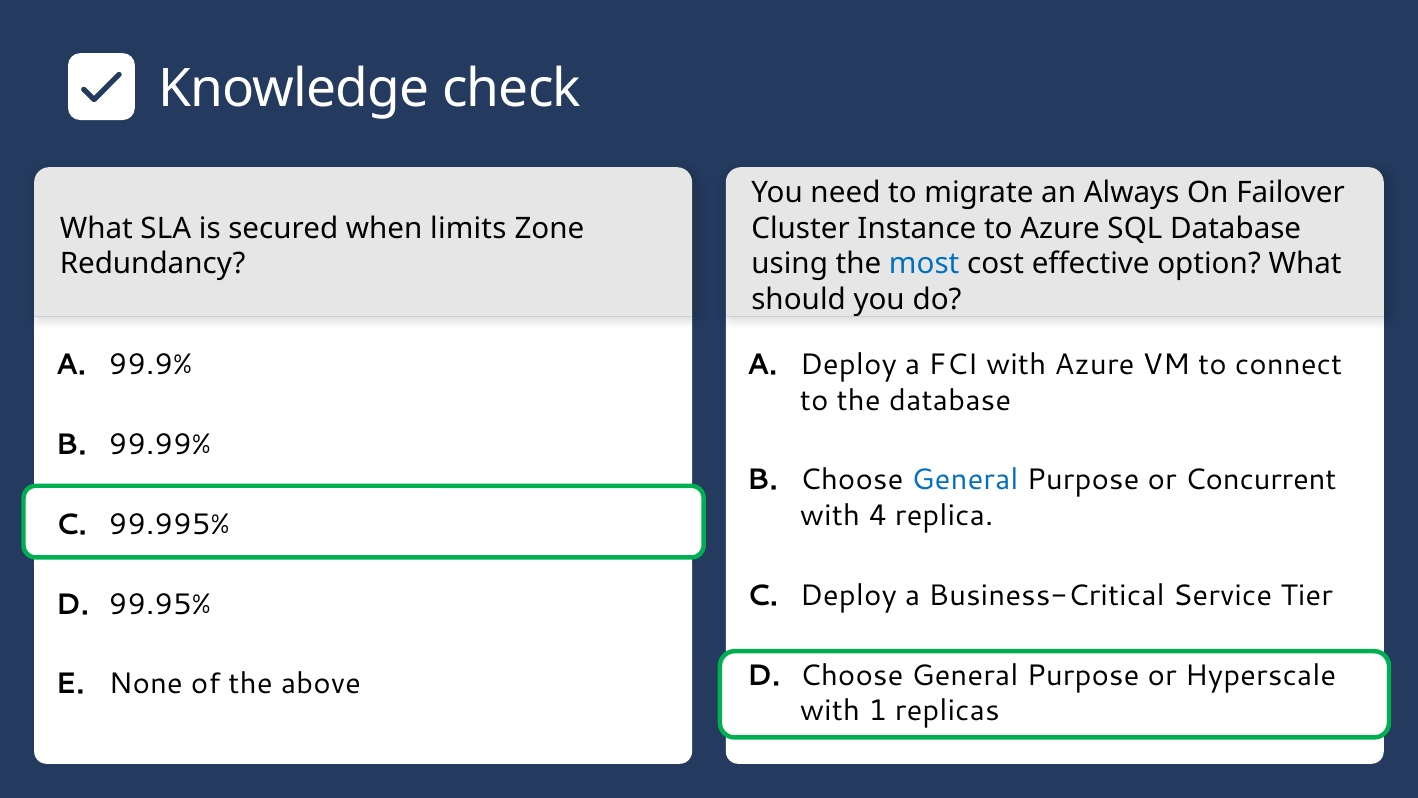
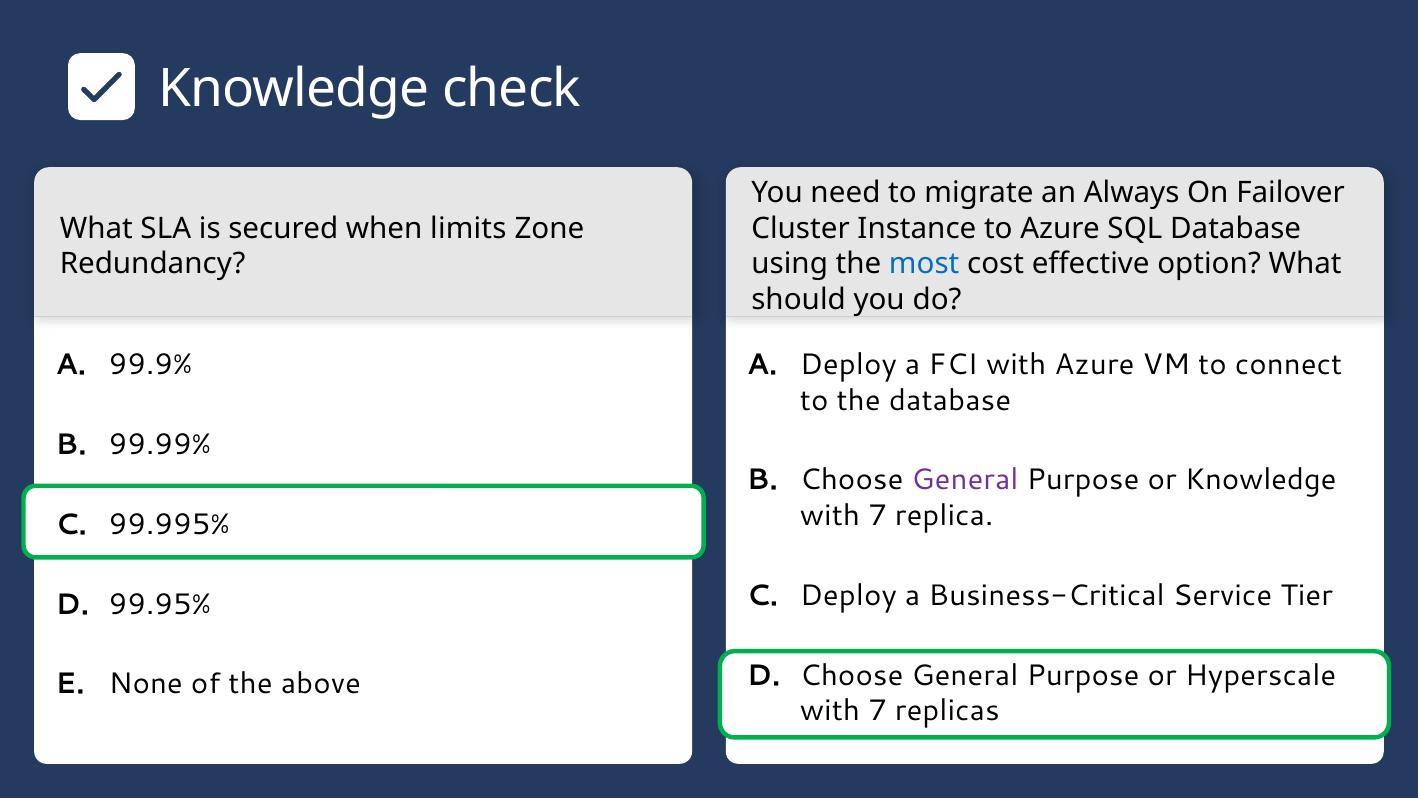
General colour: blue -> purple (965, 480)
or Concurrent: Concurrent -> Knowledge (1261, 480)
4: 4 -> 7 (878, 515)
1: 1 -> 7 (878, 710)
